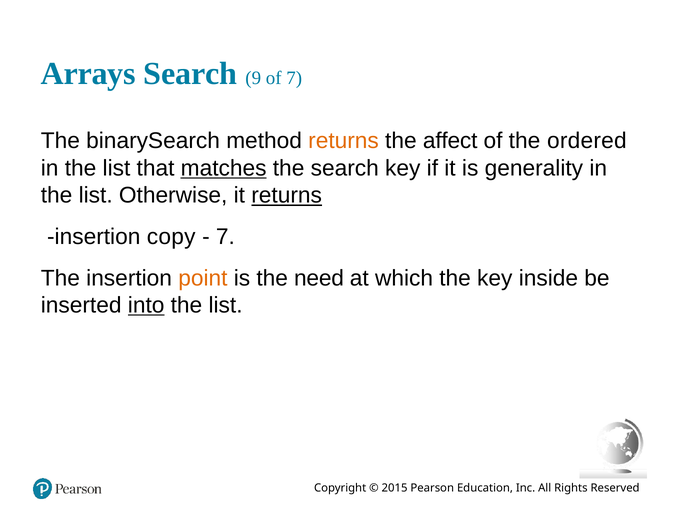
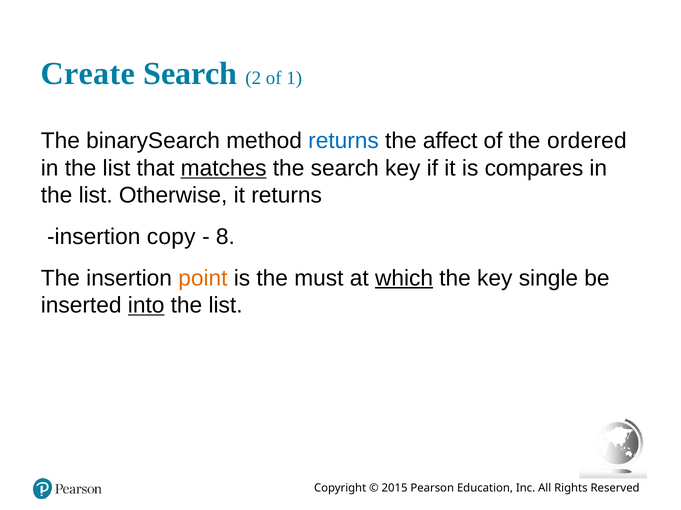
Arrays: Arrays -> Create (88, 74)
9: 9 -> 2 (253, 78)
of 7: 7 -> 1 (294, 78)
returns colour: orange -> blue (344, 141)
generality: generality -> compares (534, 168)
returns underline: present -> none (287, 196)
7: 7 -> 8 (225, 237)
need: need -> must (319, 279)
which underline: none -> present (404, 279)
inside: inside -> single (548, 279)
